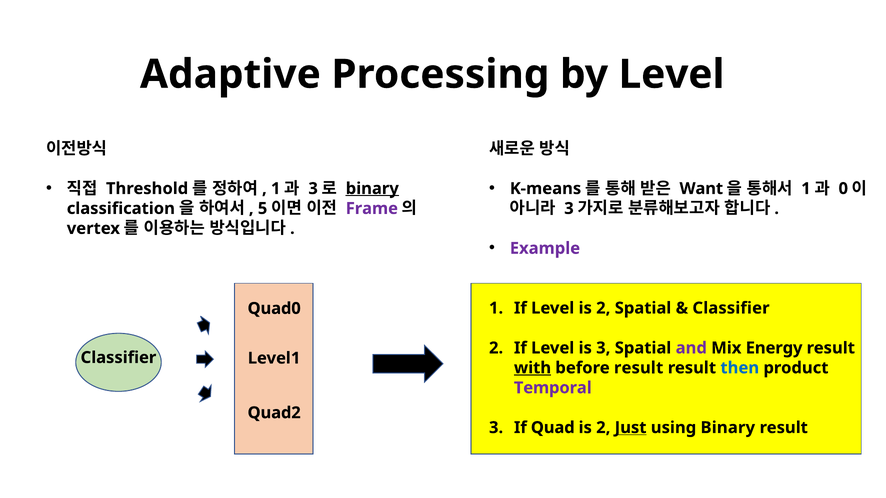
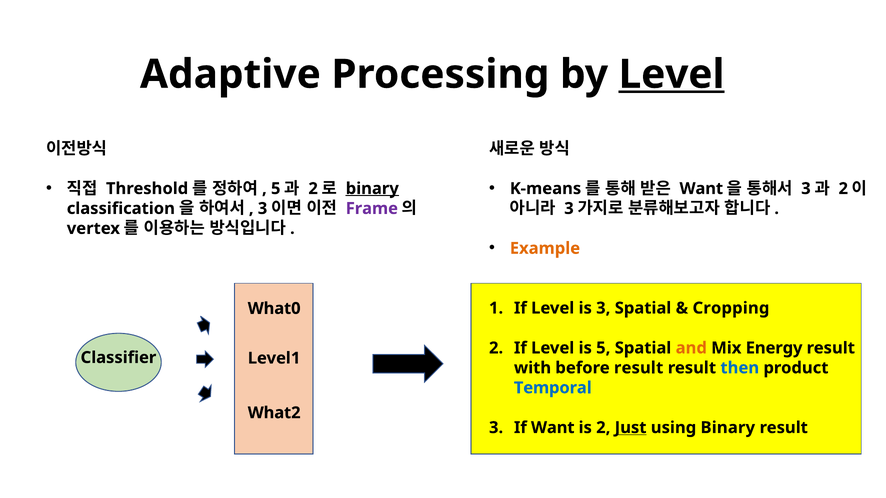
Level underline: none -> present (672, 74)
1: 1 -> 5 (276, 189)
3: 3 -> 2 (313, 189)
1: 1 -> 3 (806, 189)
0: 0 -> 2 (843, 189)
5: 5 -> 3 (263, 209)
Example colour: purple -> orange (545, 249)
Level is 2: 2 -> 3 (603, 308)
Classifier: Classifier -> Cropping (731, 308)
Quad0: Quad0 -> What0 (274, 309)
is 3: 3 -> 5 (603, 348)
and colour: purple -> orange (691, 348)
with underline: present -> none (533, 368)
Temporal colour: purple -> blue (553, 388)
Quad2: Quad2 -> What2 (274, 413)
If Quad: Quad -> Want (553, 428)
